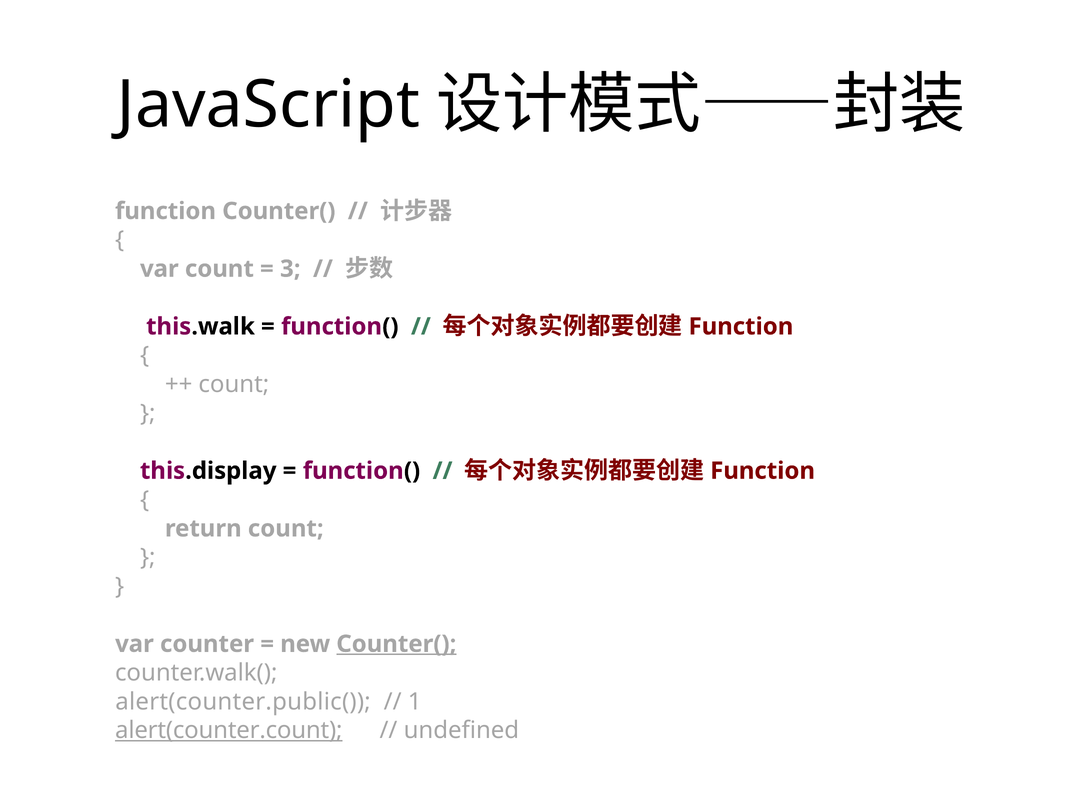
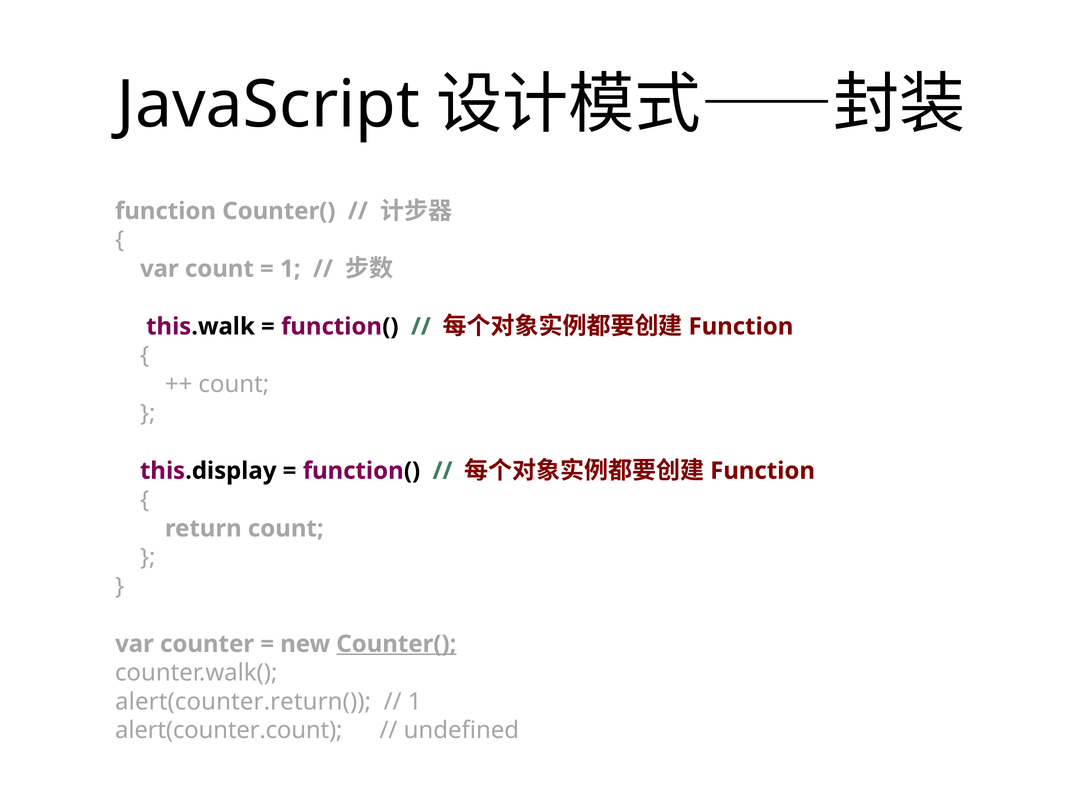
3: 3 -> 1 (290, 269)
alert(counter.public(: alert(counter.public( -> alert(counter.return( (243, 702)
alert(counter.count underline: present -> none (229, 731)
